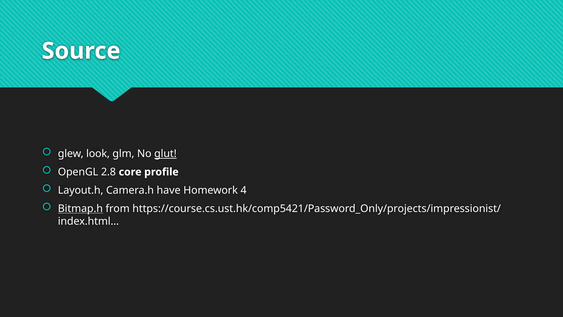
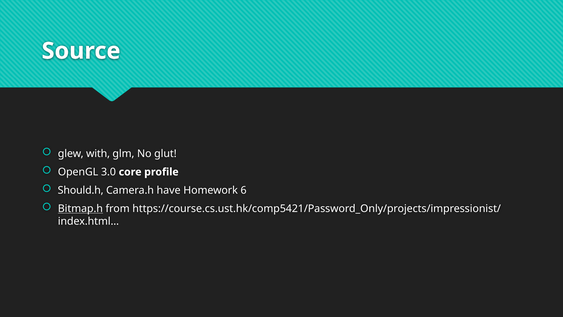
look: look -> with (98, 154)
glut underline: present -> none (165, 154)
2.8: 2.8 -> 3.0 (108, 172)
Layout.h: Layout.h -> Should.h (81, 190)
4: 4 -> 6 (244, 190)
